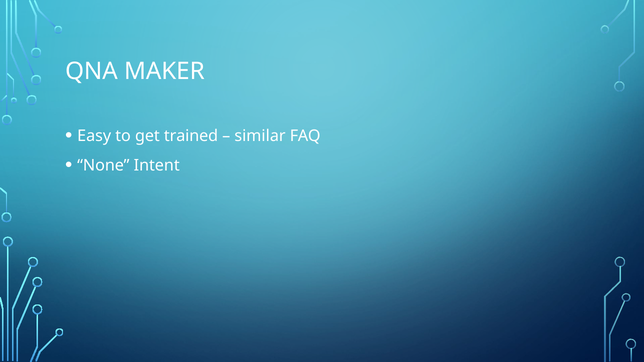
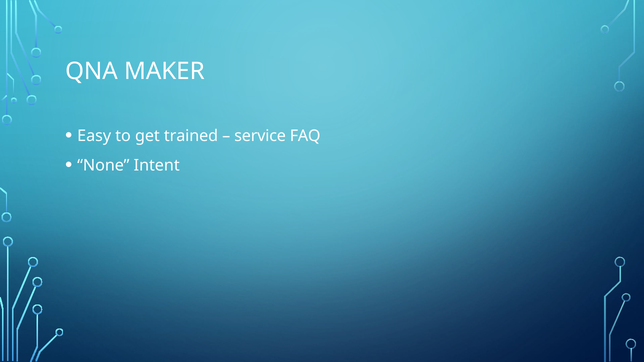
similar: similar -> service (260, 136)
